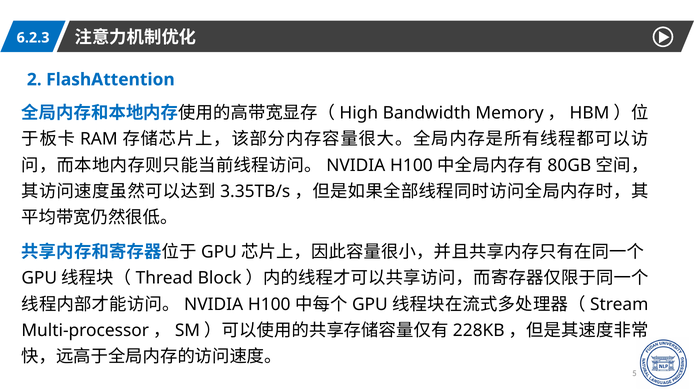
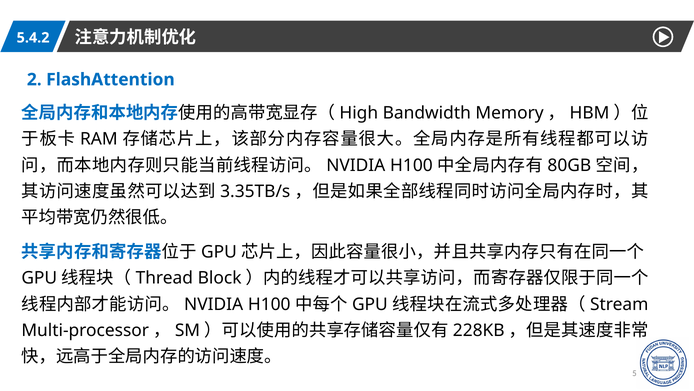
6.2.3: 6.2.3 -> 5.4.2 (33, 38)
